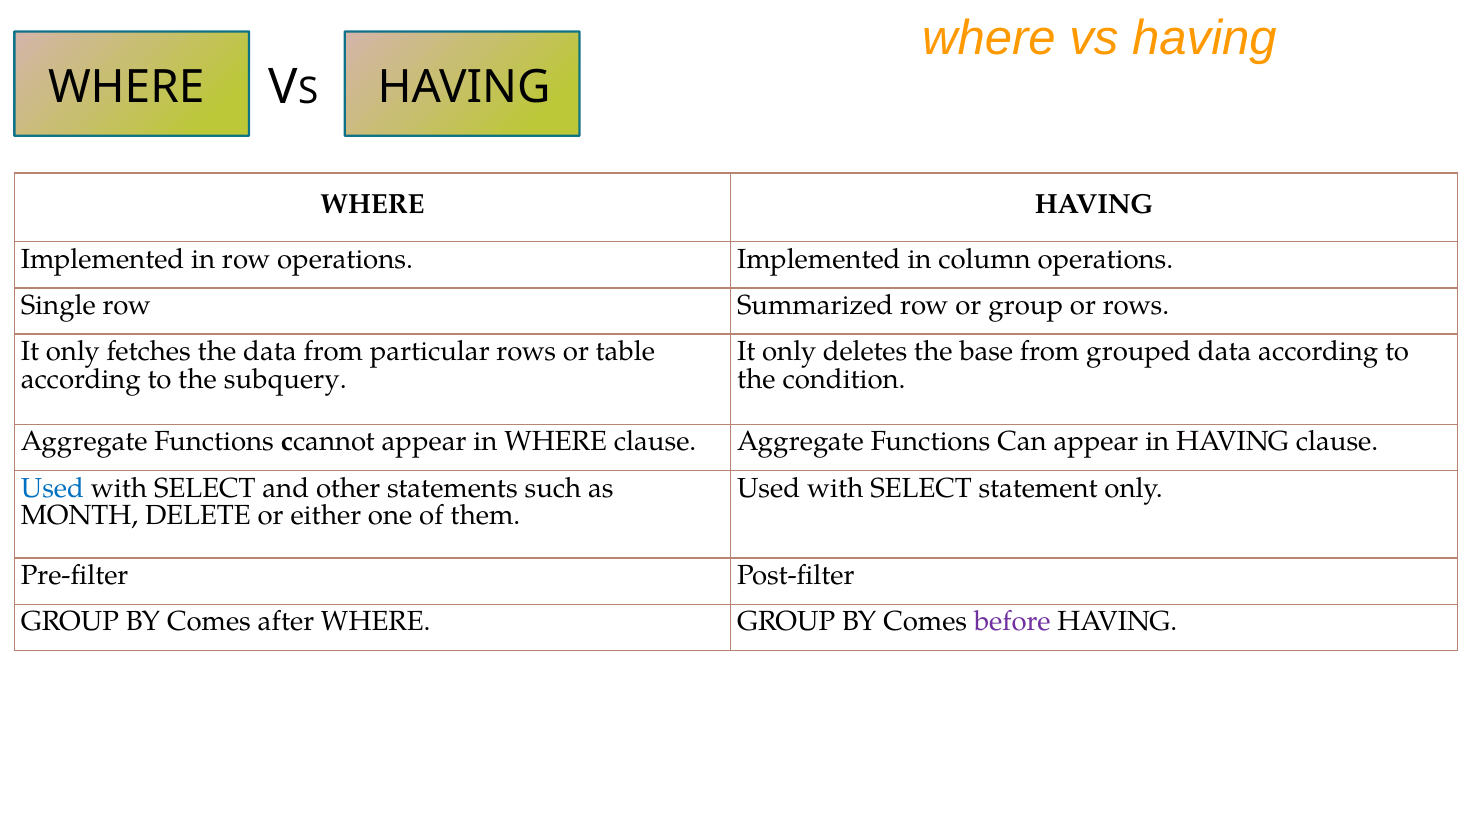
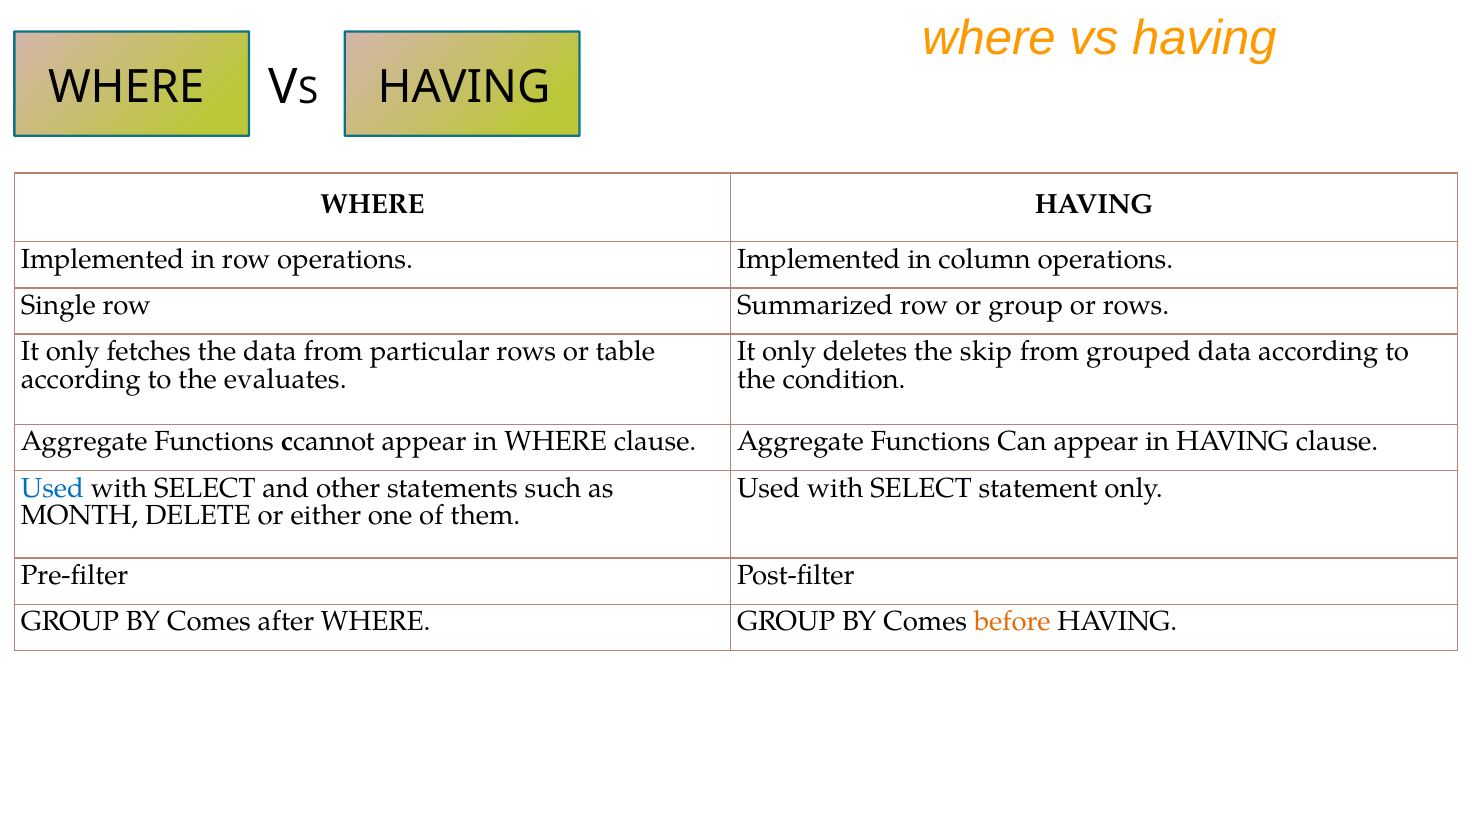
base: base -> skip (986, 351)
subquery: subquery -> evaluates (285, 379)
before colour: purple -> orange (1012, 622)
